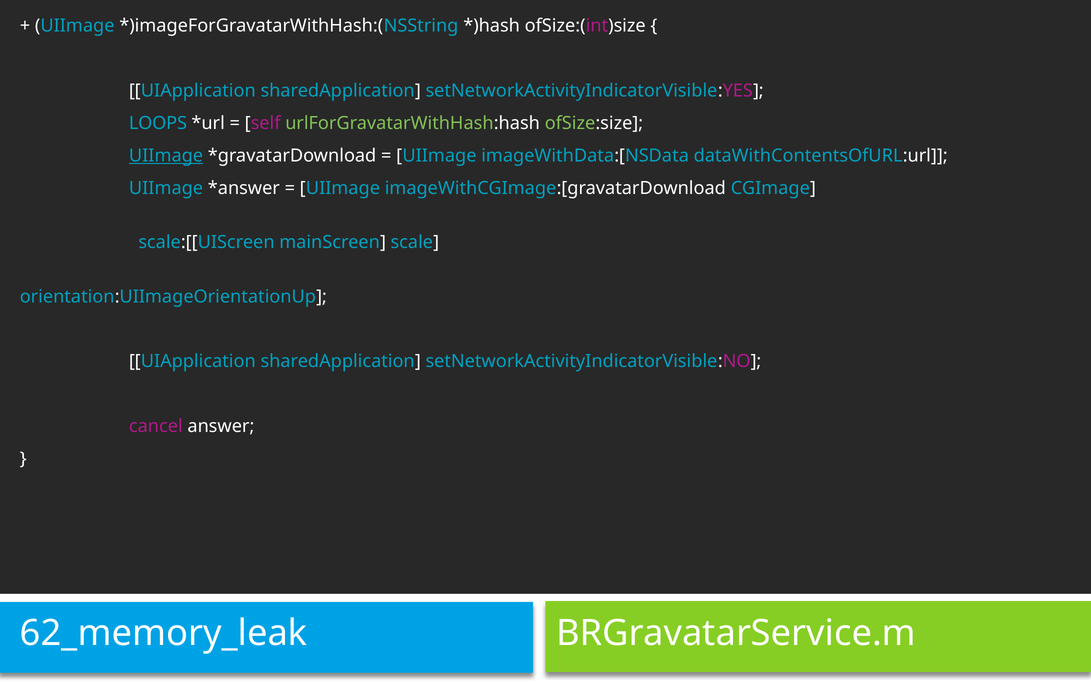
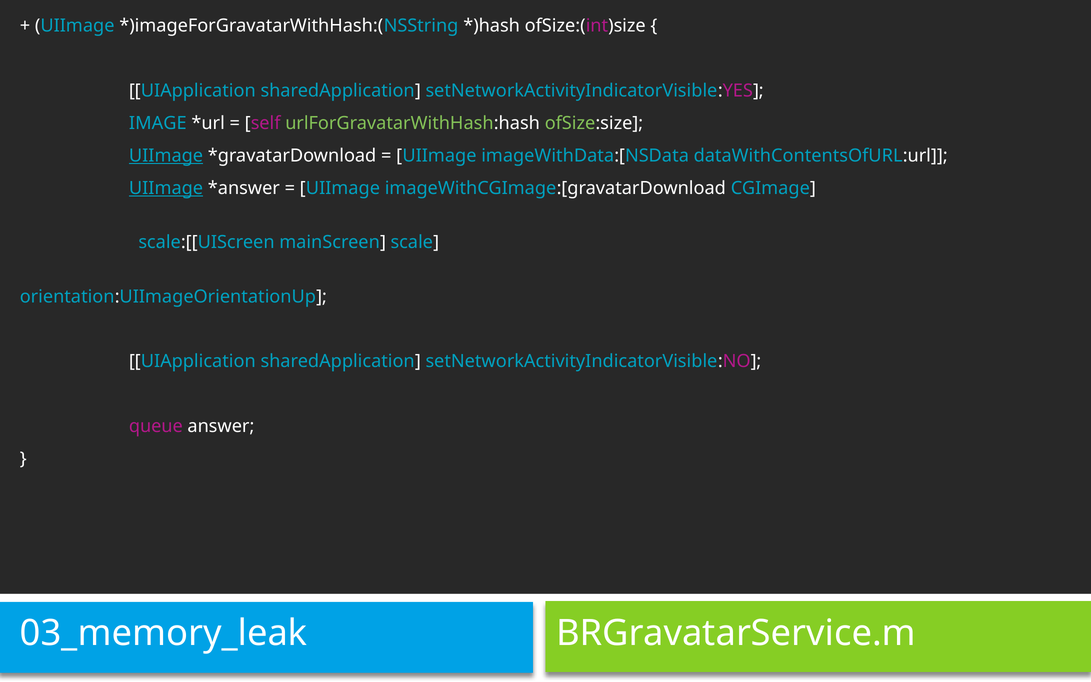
LOOPS: LOOPS -> IMAGE (158, 123)
UIImage underline: none -> present (166, 188)
cancel: cancel -> queue (156, 426)
62_memory_leak: 62_memory_leak -> 03_memory_leak (164, 633)
